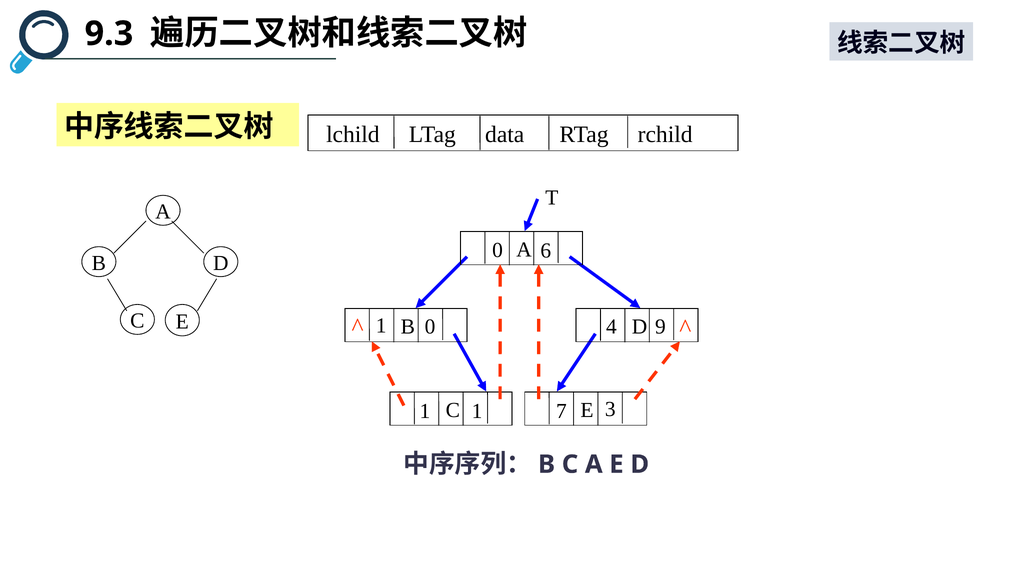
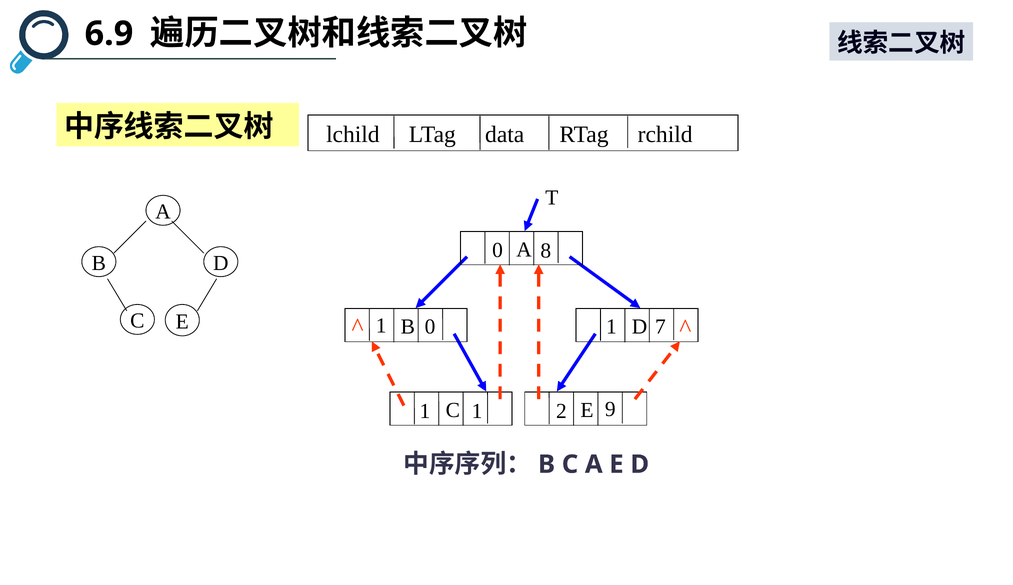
9.3: 9.3 -> 6.9 (109, 34)
6: 6 -> 8 (546, 251)
9: 9 -> 7 (660, 327)
0 4: 4 -> 1 (611, 327)
7: 7 -> 2 (561, 411)
3: 3 -> 9 (610, 409)
